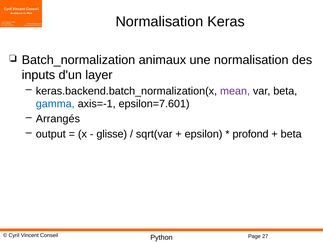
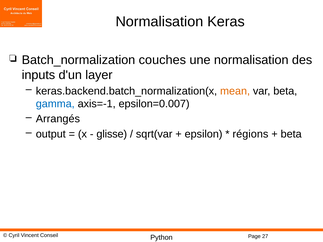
animaux: animaux -> couches (162, 60)
mean colour: purple -> orange (235, 91)
epsilon=7.601: epsilon=7.601 -> epsilon=0.007 (154, 104)
profond: profond -> régions (250, 134)
